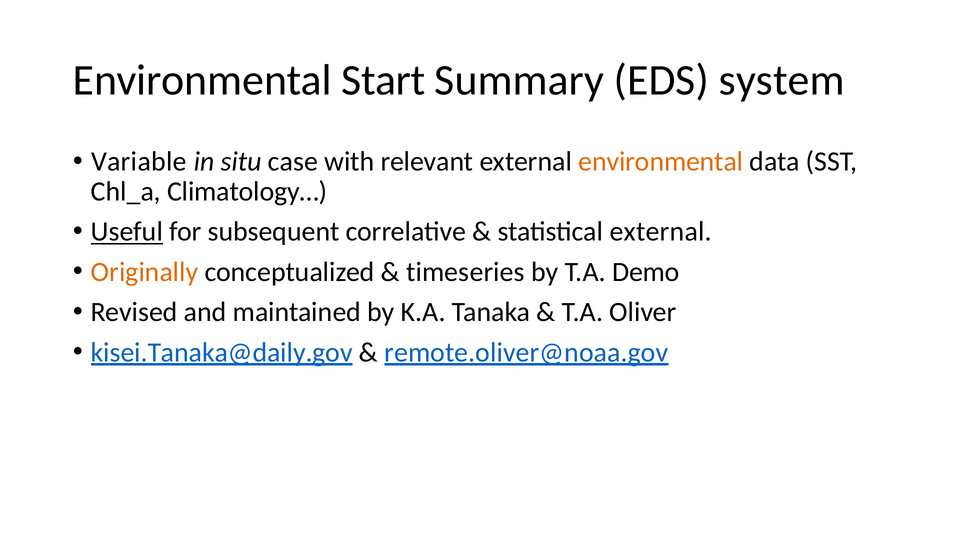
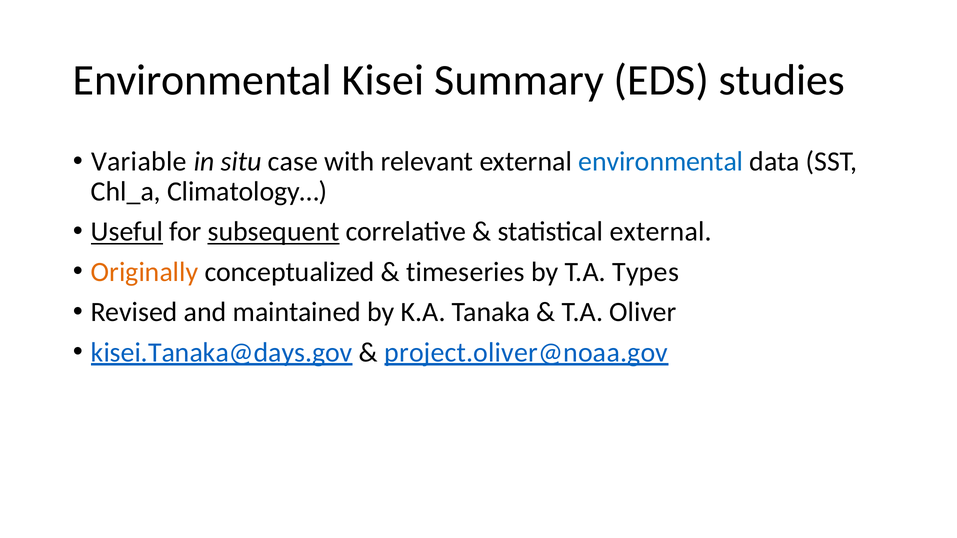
Start: Start -> Kisei (383, 80)
system: system -> studies (782, 80)
environmental colour: orange -> blue (661, 162)
subsequent underline: none -> present (274, 232)
Demo: Demo -> Types (646, 272)
kisei.Tanaka@daily.gov: kisei.Tanaka@daily.gov -> kisei.Tanaka@days.gov (222, 353)
remote.oliver@noaa.gov: remote.oliver@noaa.gov -> project.oliver@noaa.gov (526, 353)
